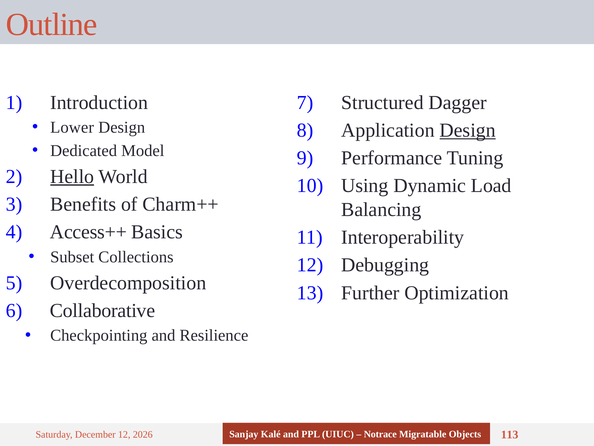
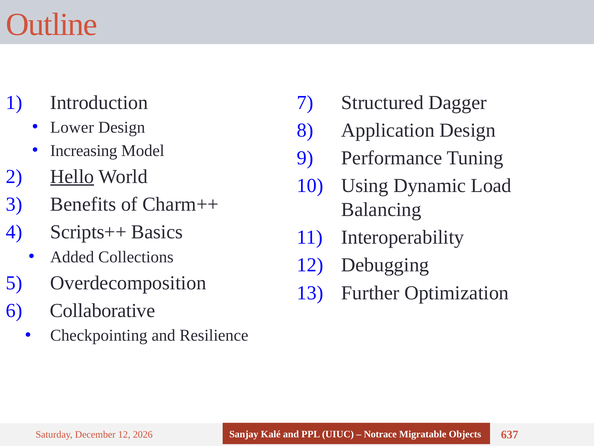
Design underline: present -> none (468, 130)
Dedicated: Dedicated -> Increasing (84, 150)
Access++: Access++ -> Scripts++ (88, 232)
Subset: Subset -> Added (72, 257)
113: 113 -> 637 (510, 434)
